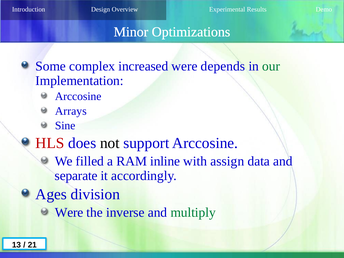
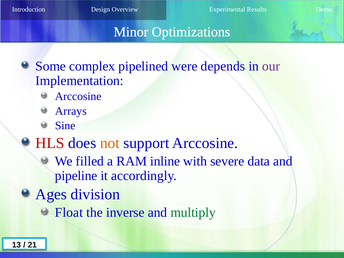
increased: increased -> pipelined (143, 66)
our colour: green -> purple (271, 66)
not colour: black -> orange (110, 143)
assign: assign -> severe (227, 161)
separate: separate -> pipeline (76, 176)
Were: Were -> Float (69, 212)
